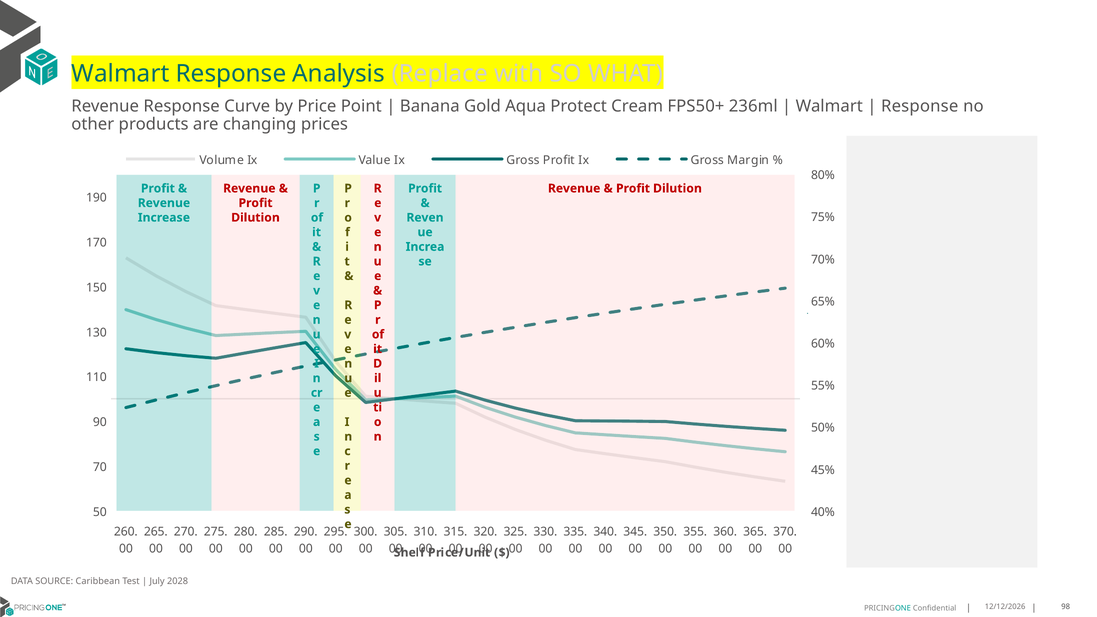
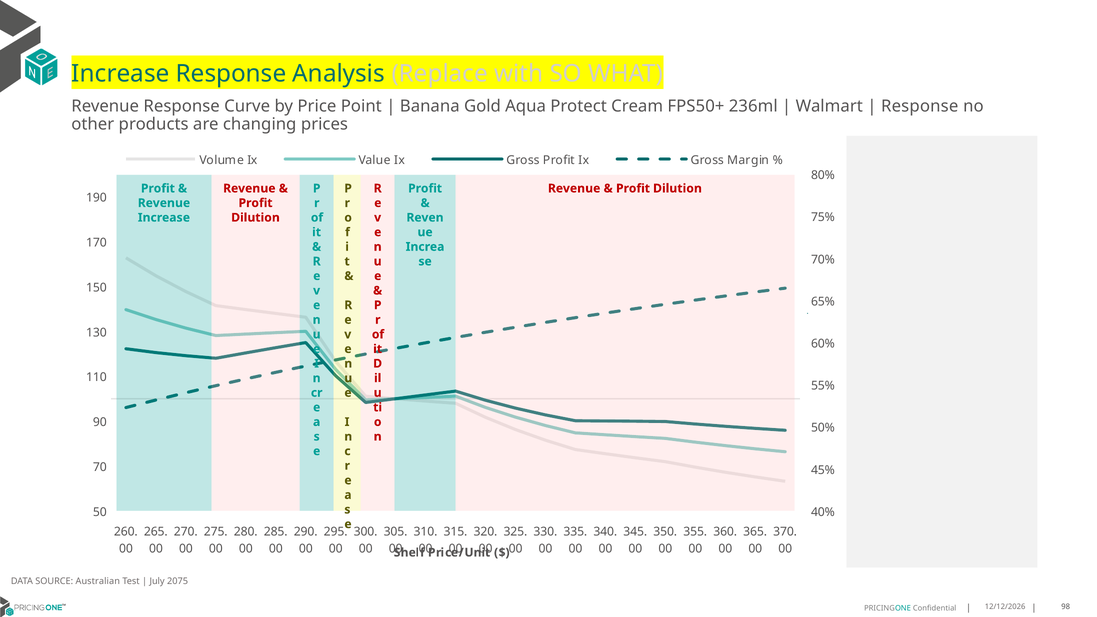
Walmart: Walmart -> Increase (120, 74)
Caribbean: Caribbean -> Australian (98, 581)
2028: 2028 -> 2075 (178, 581)
